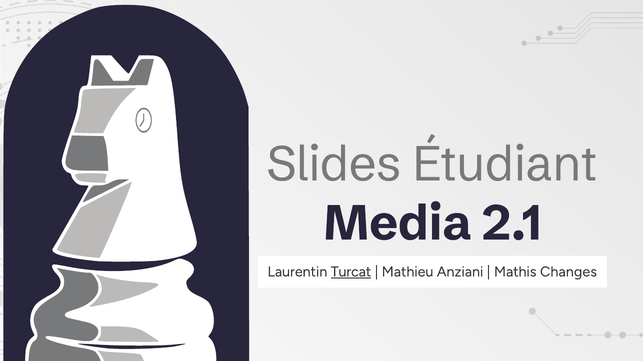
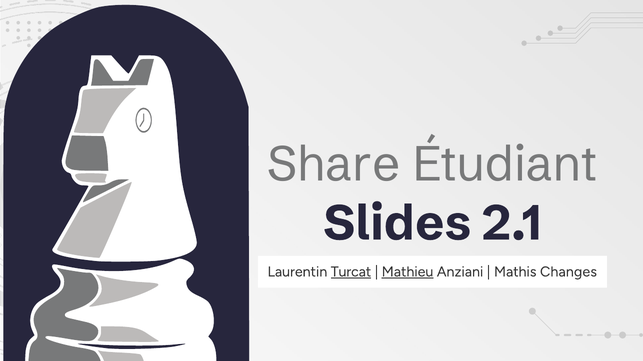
Slides: Slides -> Share (334, 165)
Media: Media -> Slides (397, 224)
Mathieu underline: none -> present (408, 272)
